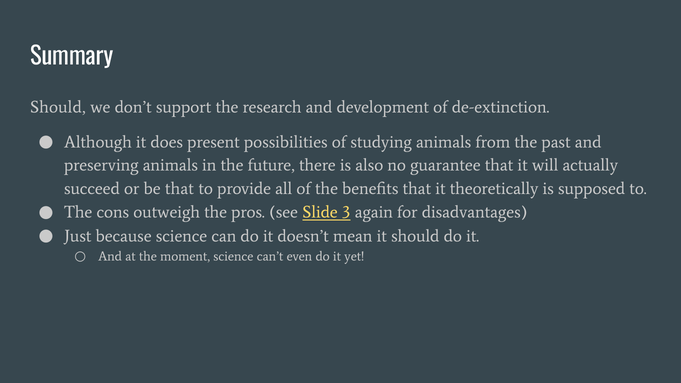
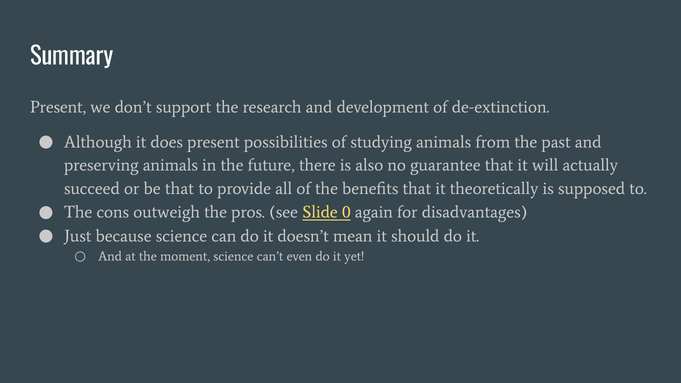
Should: Should -> Present (58, 107)
3: 3 -> 0 (346, 212)
